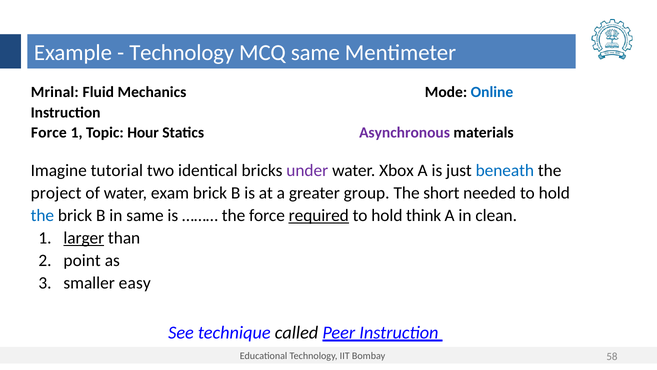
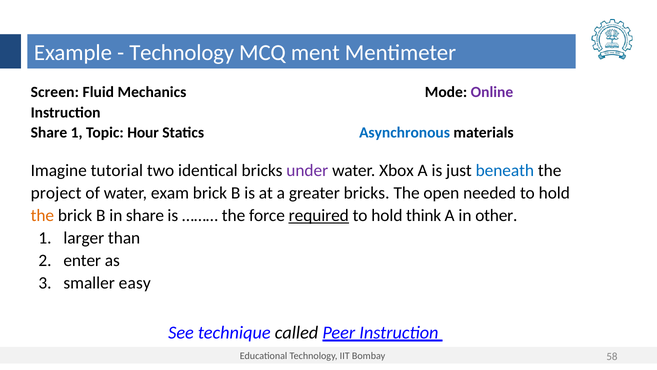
MCQ same: same -> ment (315, 53)
Mrinal: Mrinal -> Screen (55, 92)
Online colour: blue -> purple (492, 92)
Force: Force -> Share (49, 132)
Asynchronous colour: purple -> blue (405, 132)
greater group: group -> bricks (367, 193)
short: short -> open (441, 193)
the colour: blue -> orange (42, 215)
in same: same -> share (145, 215)
clean: clean -> other (496, 215)
larger underline: present -> none (84, 238)
point: point -> enter (82, 260)
